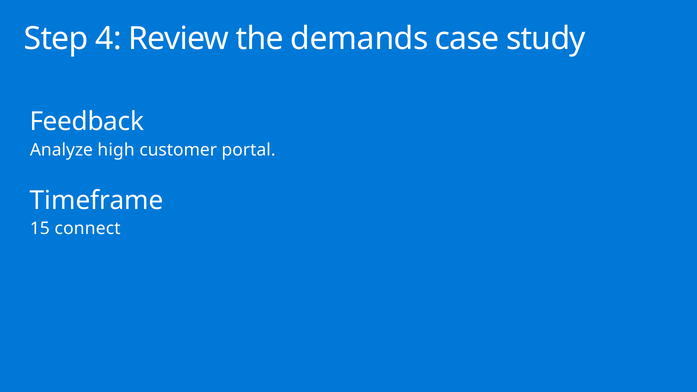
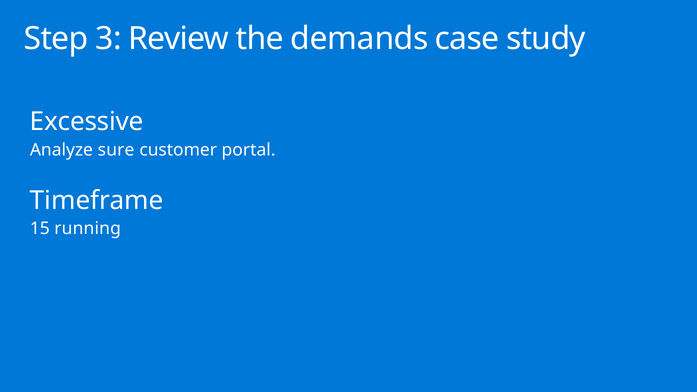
4: 4 -> 3 (108, 39)
Feedback: Feedback -> Excessive (87, 122)
high: high -> sure (116, 150)
connect: connect -> running (88, 229)
